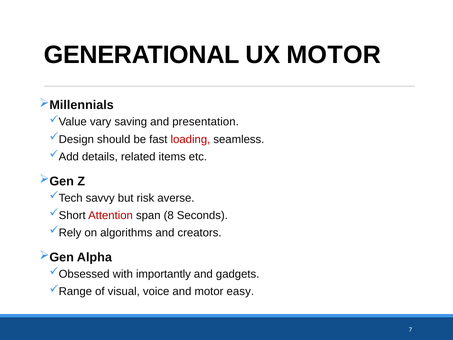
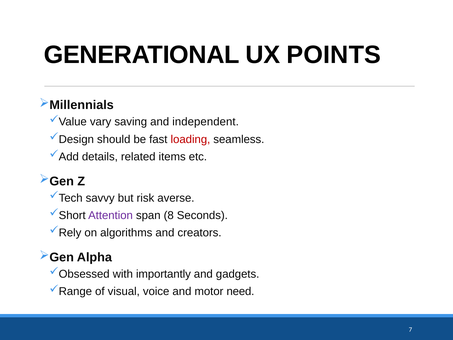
UX MOTOR: MOTOR -> POINTS (334, 55)
presentation: presentation -> independent (206, 122)
Attention colour: red -> purple (111, 215)
easy: easy -> need (240, 291)
